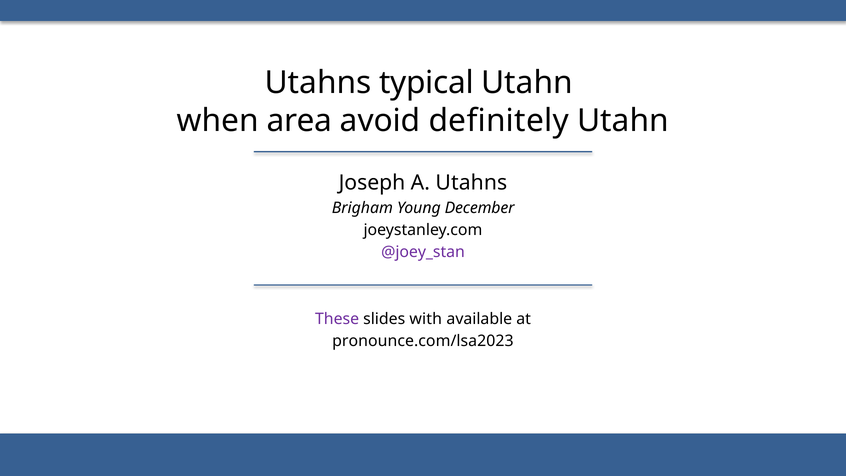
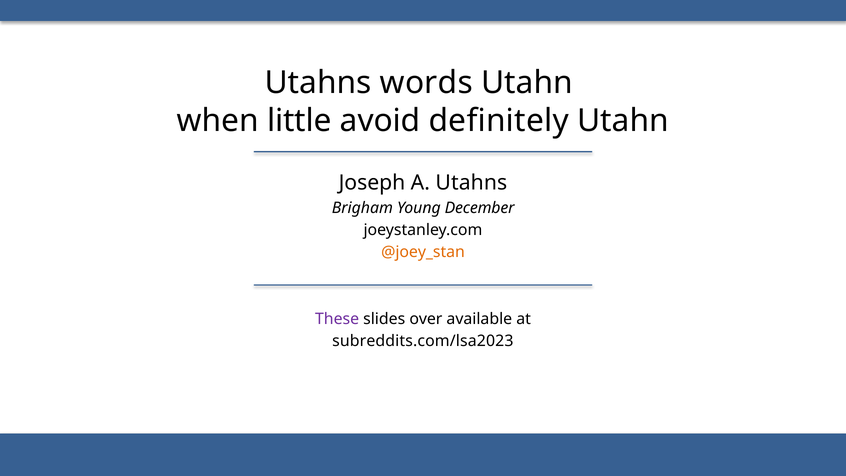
typical: typical -> words (426, 83)
area: area -> little (299, 121)
@joey_stan colour: purple -> orange (423, 252)
with: with -> over (426, 319)
pronounce.com/lsa2023: pronounce.com/lsa2023 -> subreddits.com/lsa2023 (423, 341)
